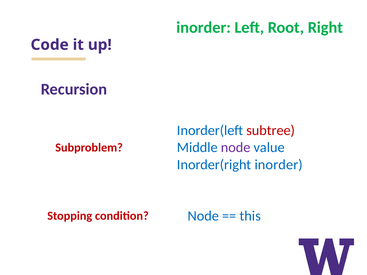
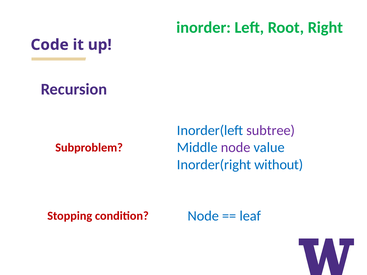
subtree colour: red -> purple (271, 130)
Inorder(right inorder: inorder -> without (279, 165)
this: this -> leaf (250, 216)
